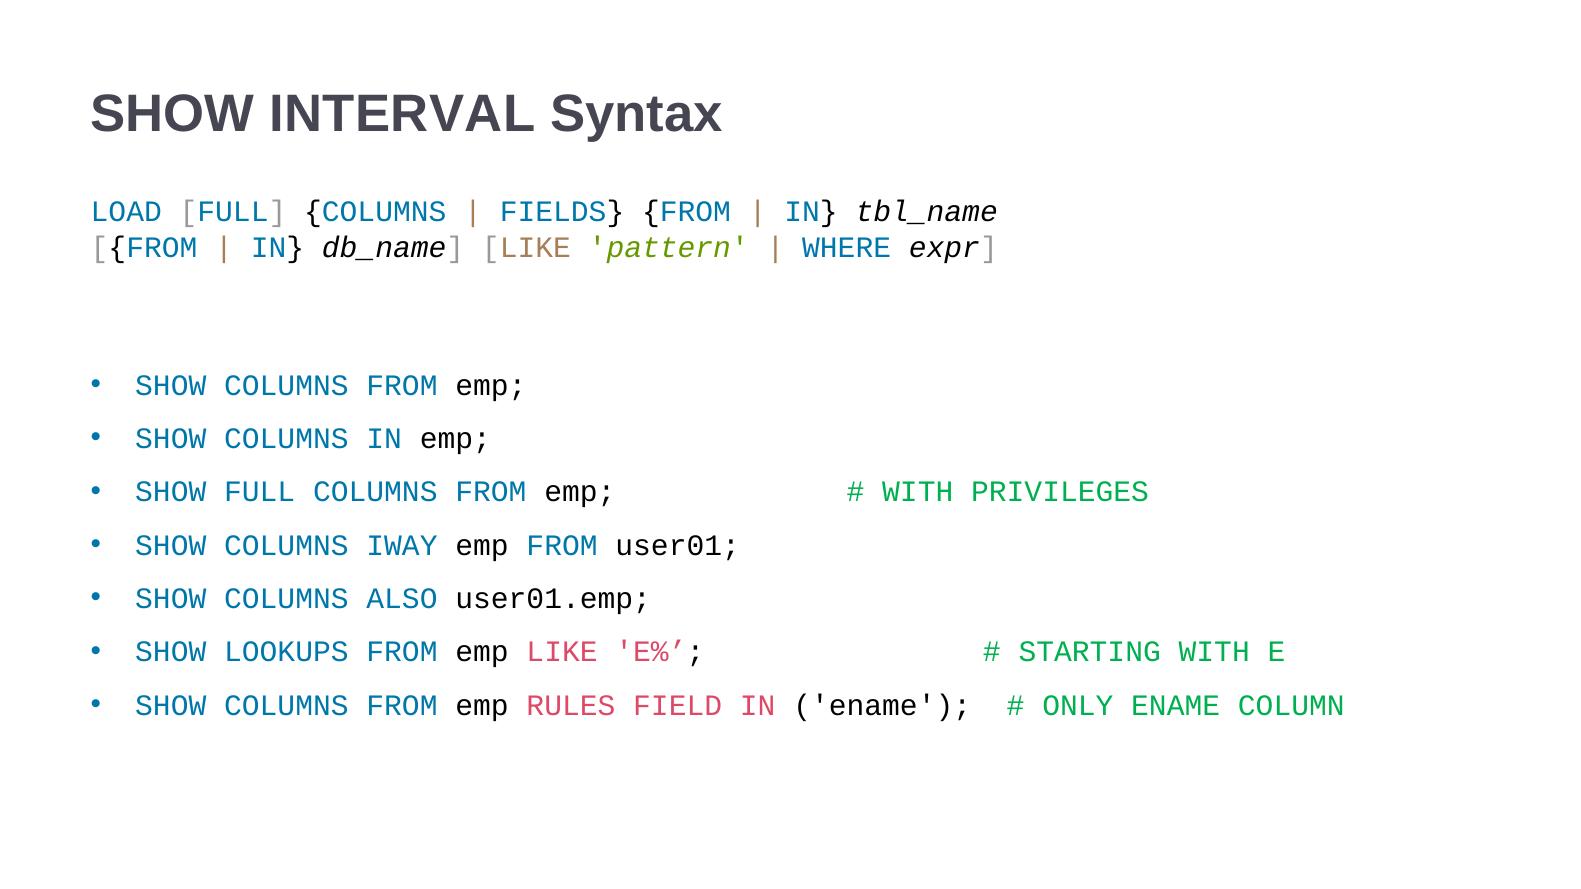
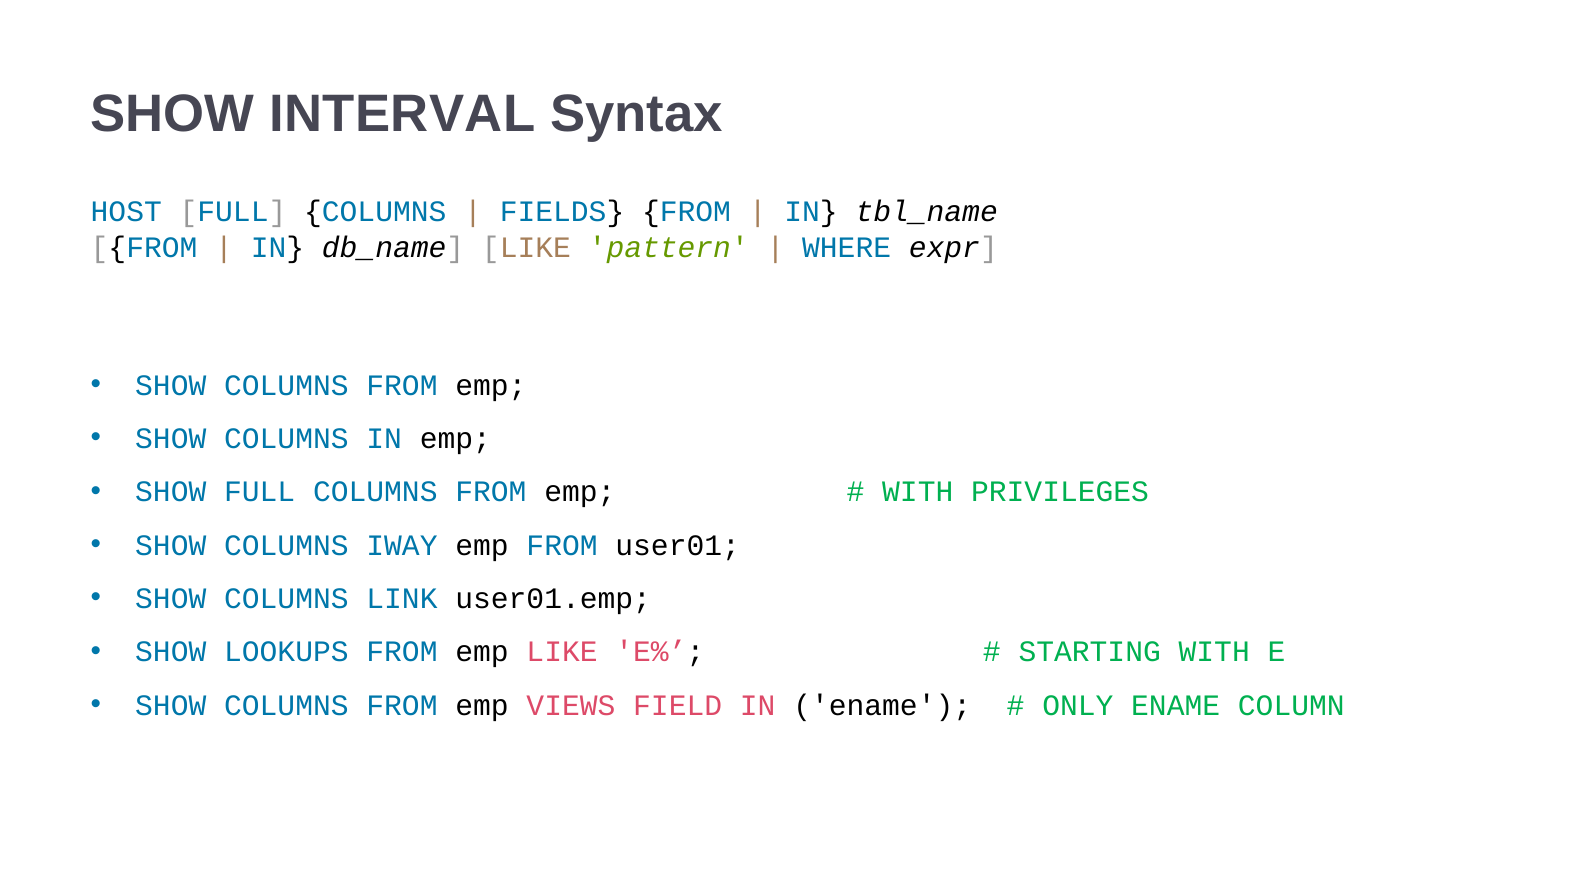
LOAD: LOAD -> HOST (126, 212)
ALSO: ALSO -> LINK (402, 599)
RULES: RULES -> VIEWS (571, 706)
